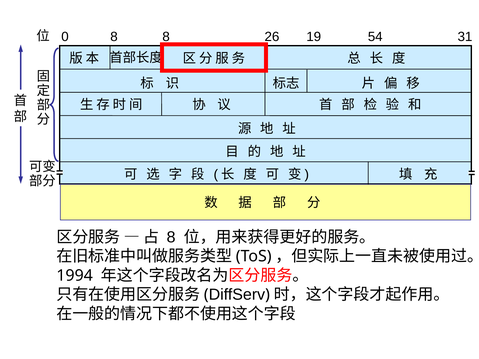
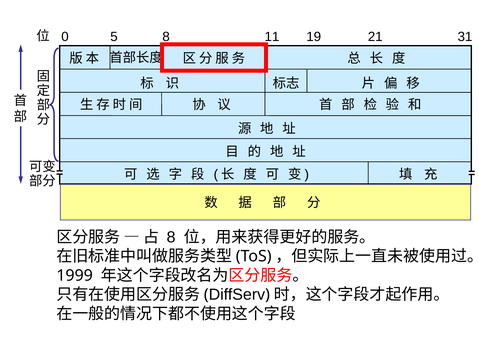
0 8: 8 -> 5 (114, 37)
26: 26 -> 11 (272, 37)
54: 54 -> 21 (375, 37)
1994: 1994 -> 1999 (75, 276)
